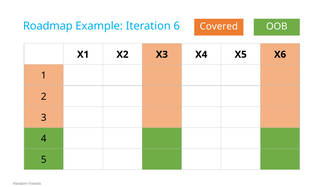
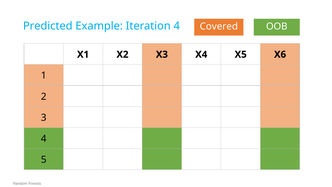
Roadmap: Roadmap -> Predicted (48, 26)
Iteration 6: 6 -> 4 (177, 26)
